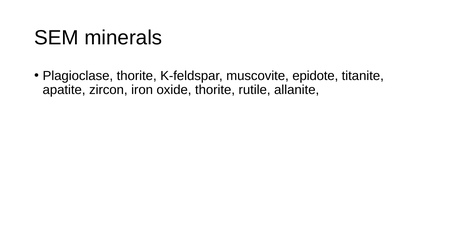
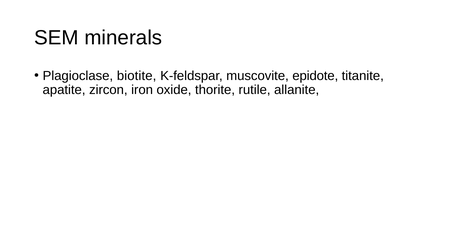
Plagioclase thorite: thorite -> biotite (137, 76)
